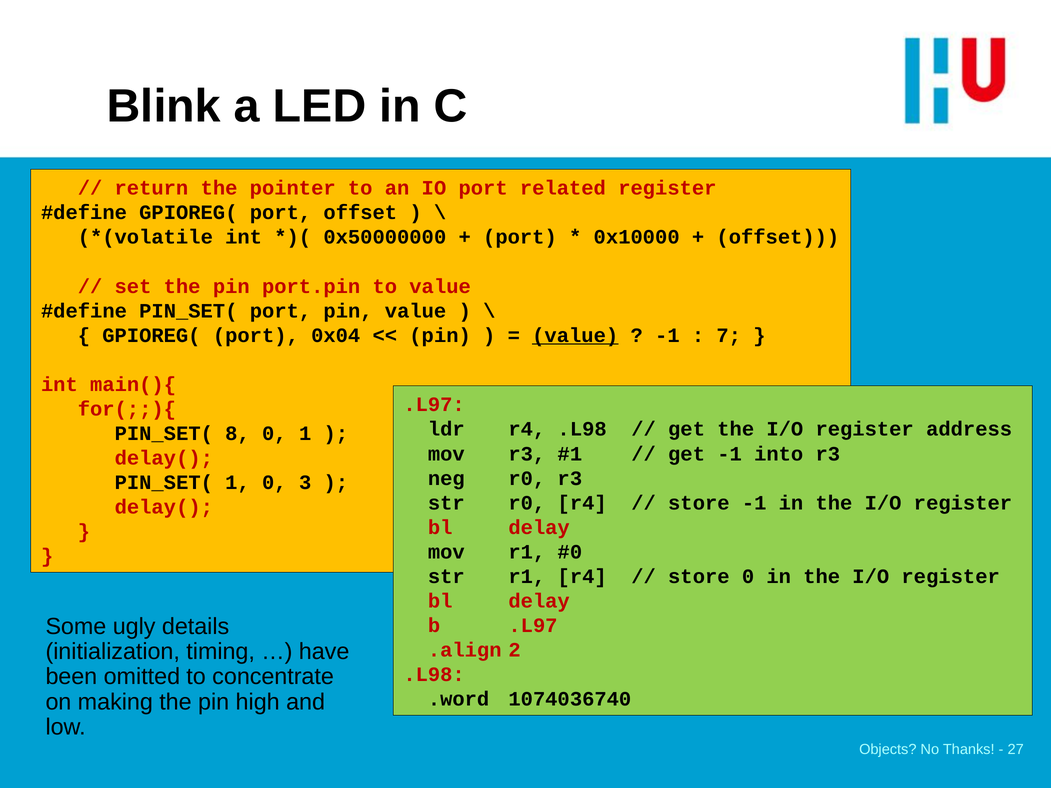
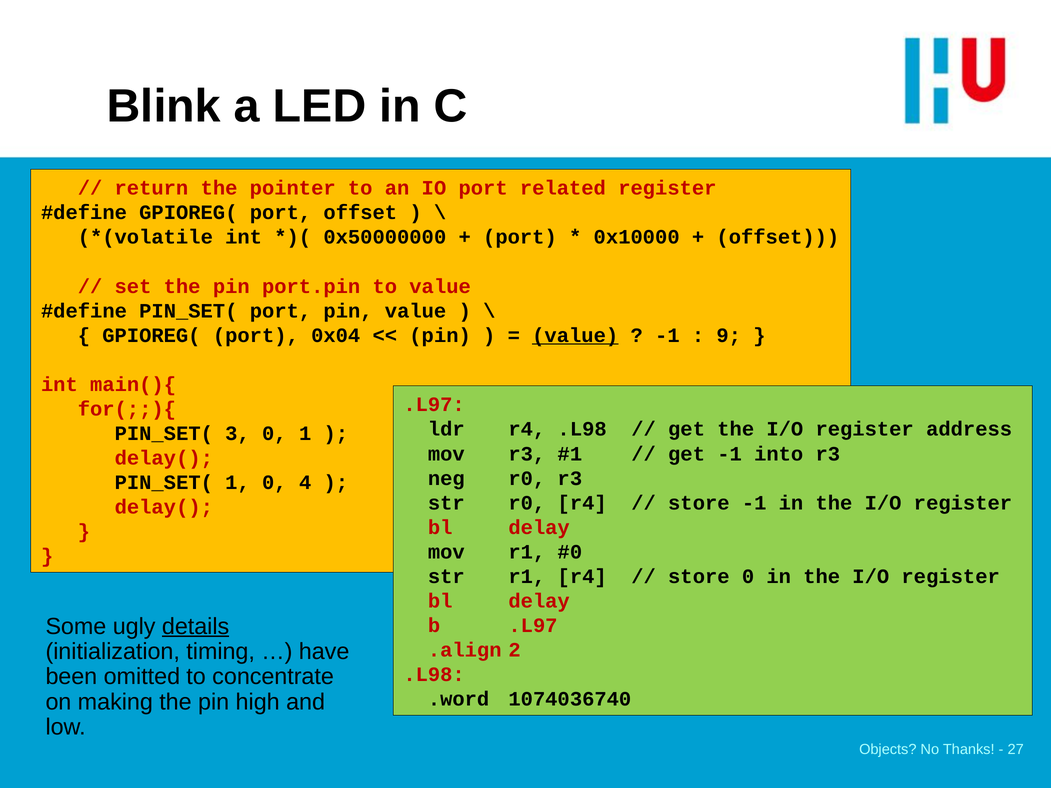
7: 7 -> 9 (729, 335)
8: 8 -> 3 (237, 434)
3: 3 -> 4 (305, 483)
details underline: none -> present (196, 627)
